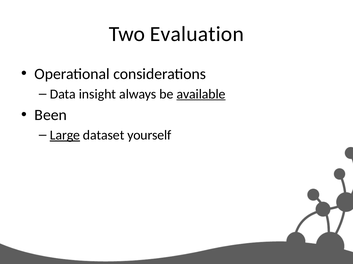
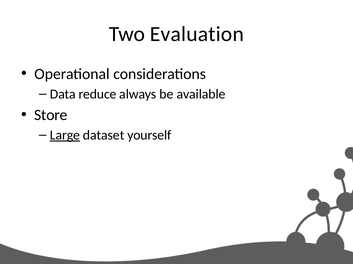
insight: insight -> reduce (98, 94)
available underline: present -> none (201, 94)
Been: Been -> Store (51, 115)
